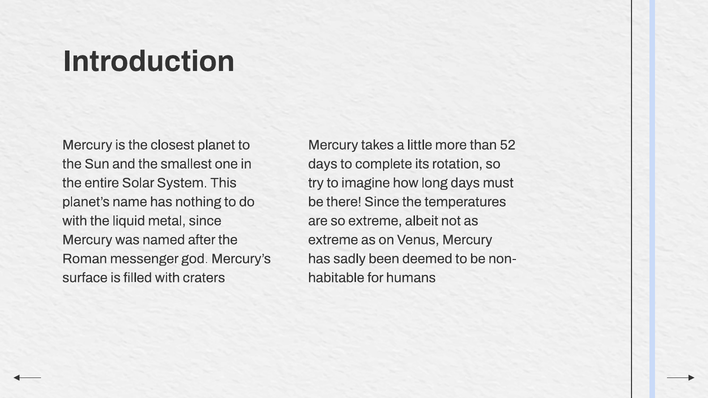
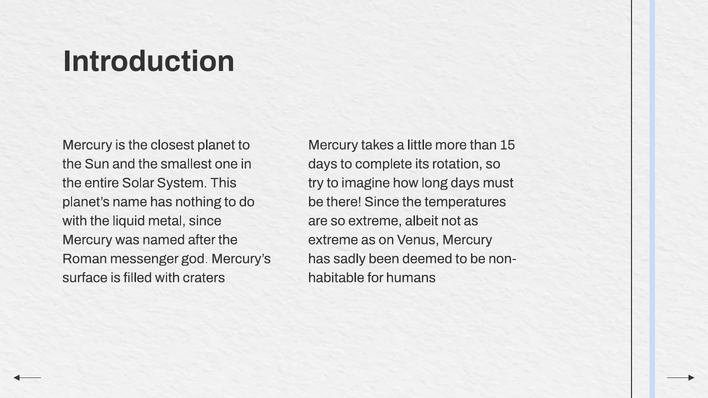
52: 52 -> 15 (508, 145)
